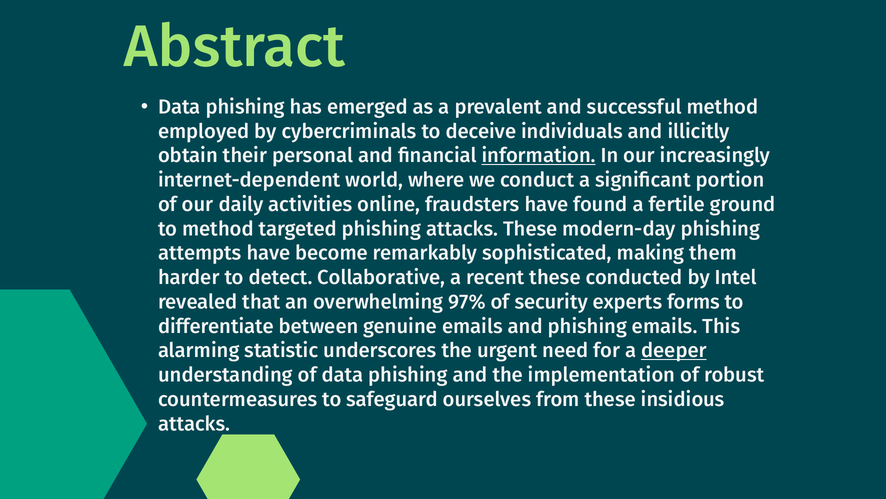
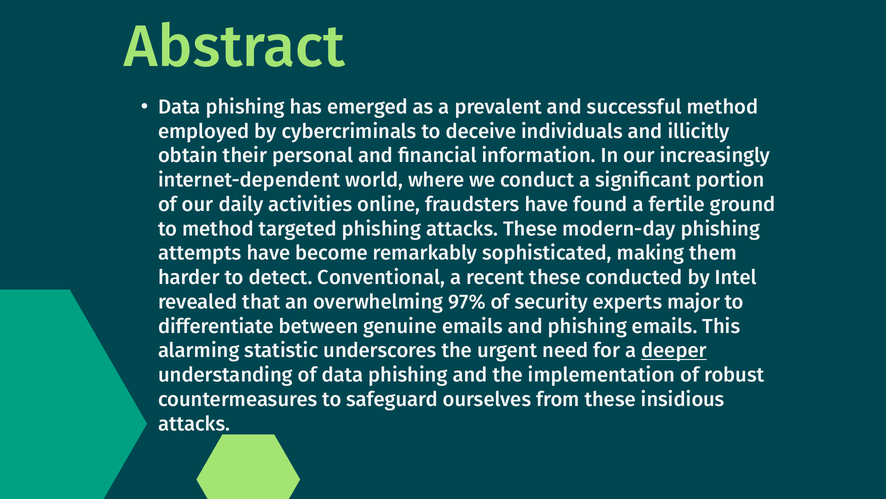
information underline: present -> none (539, 156)
Collaborative: Collaborative -> Conventional (381, 277)
forms: forms -> major (694, 302)
